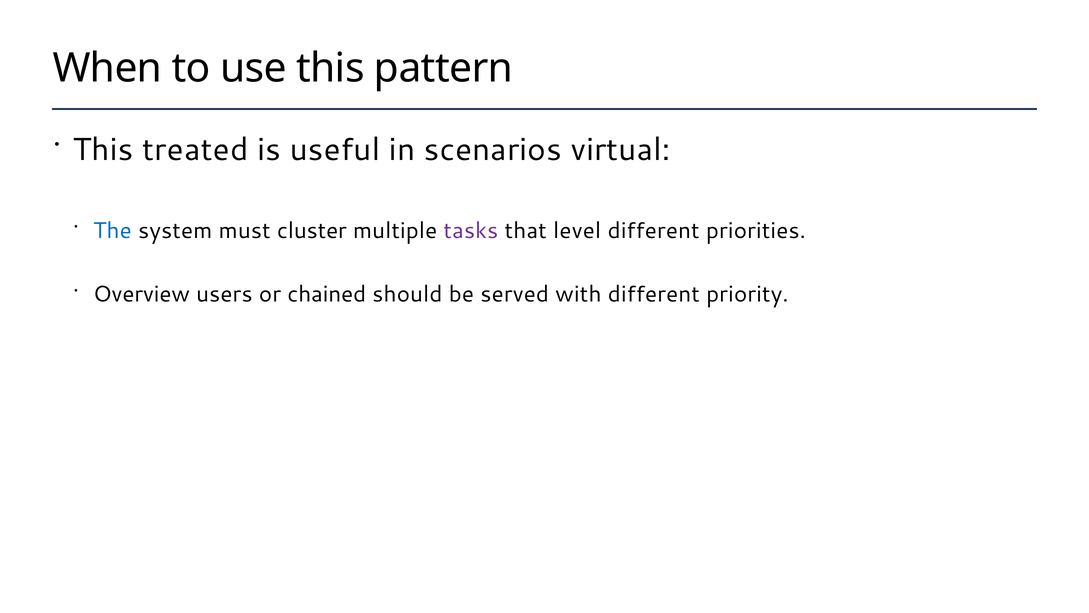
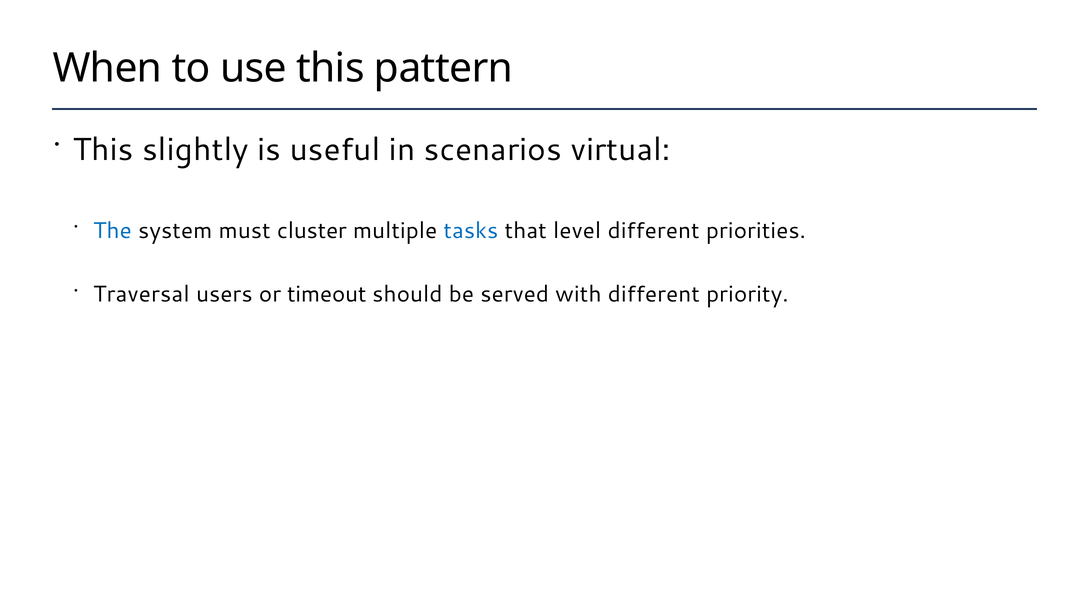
treated: treated -> slightly (195, 149)
tasks colour: purple -> blue (471, 231)
Overview: Overview -> Traversal (141, 294)
chained: chained -> timeout (327, 294)
